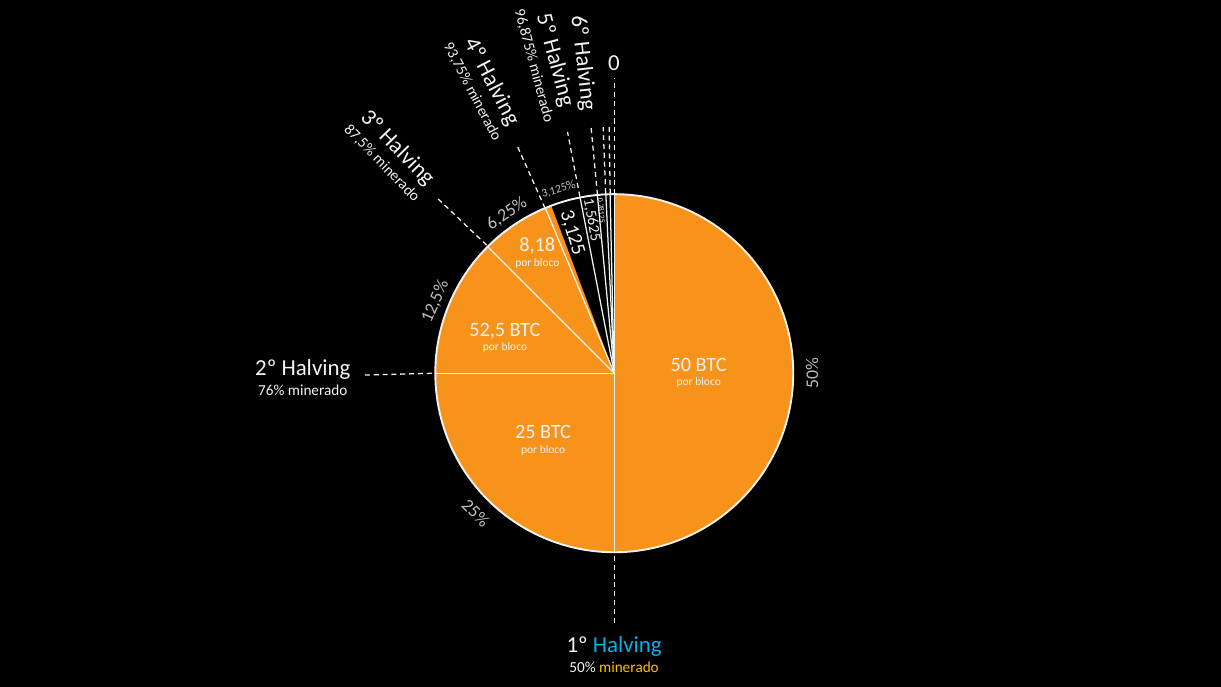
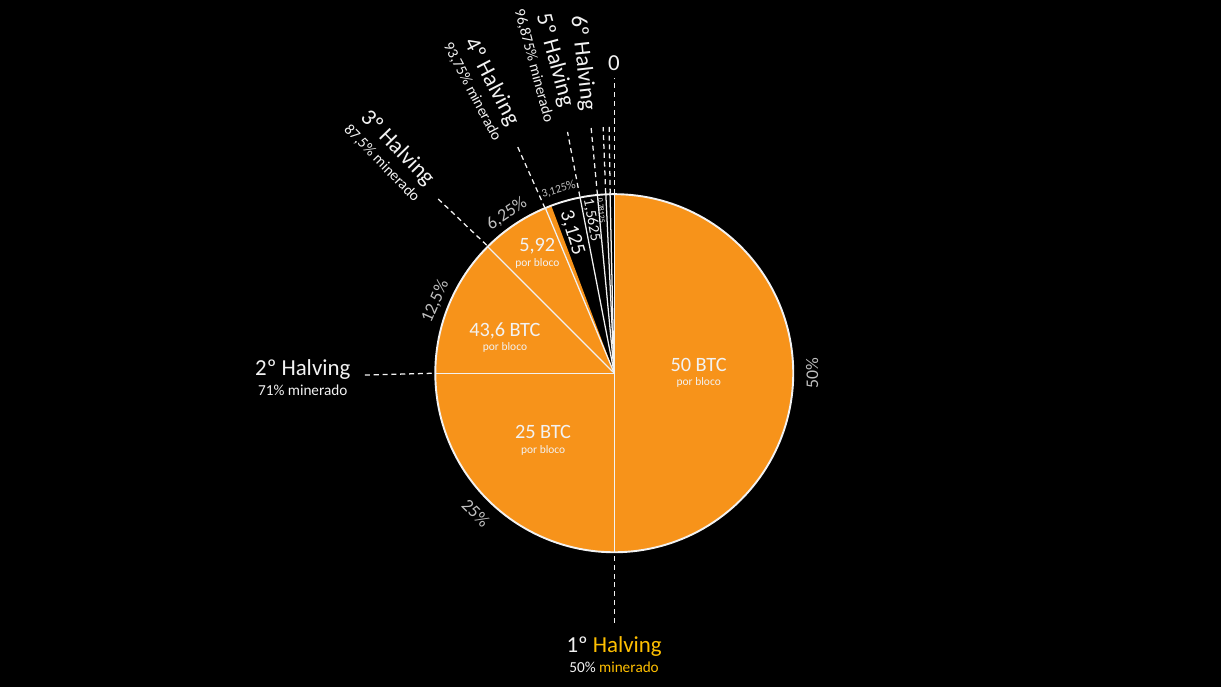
8,18: 8,18 -> 5,92 (537, 245)
52,5: 52,5 -> 43,6 (487, 329)
76%: 76% -> 71% (271, 390)
Halving colour: light blue -> yellow (627, 645)
